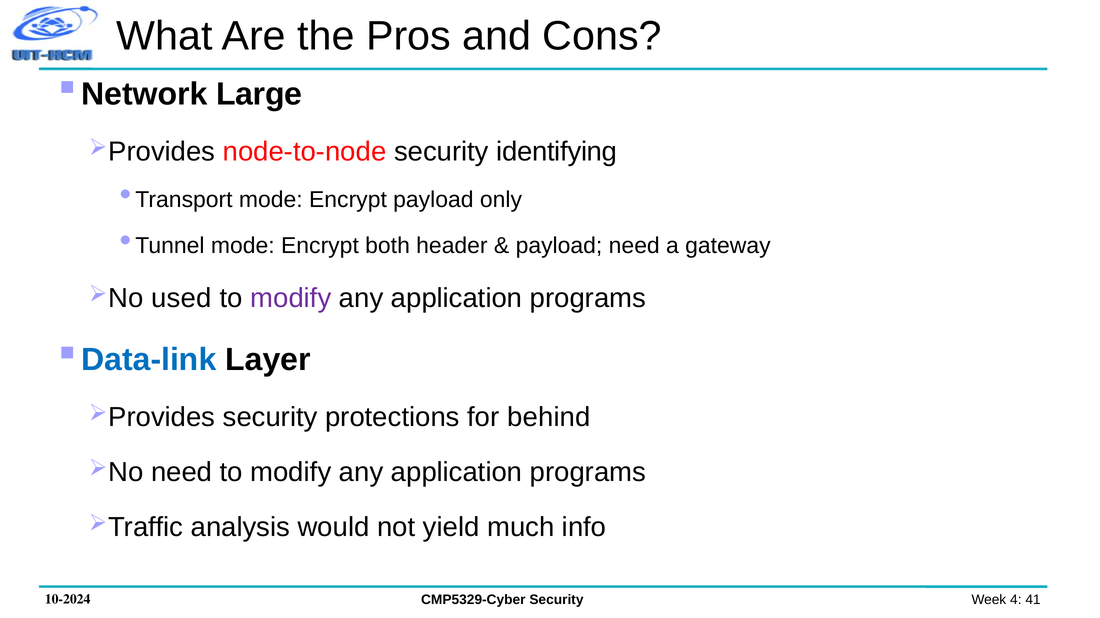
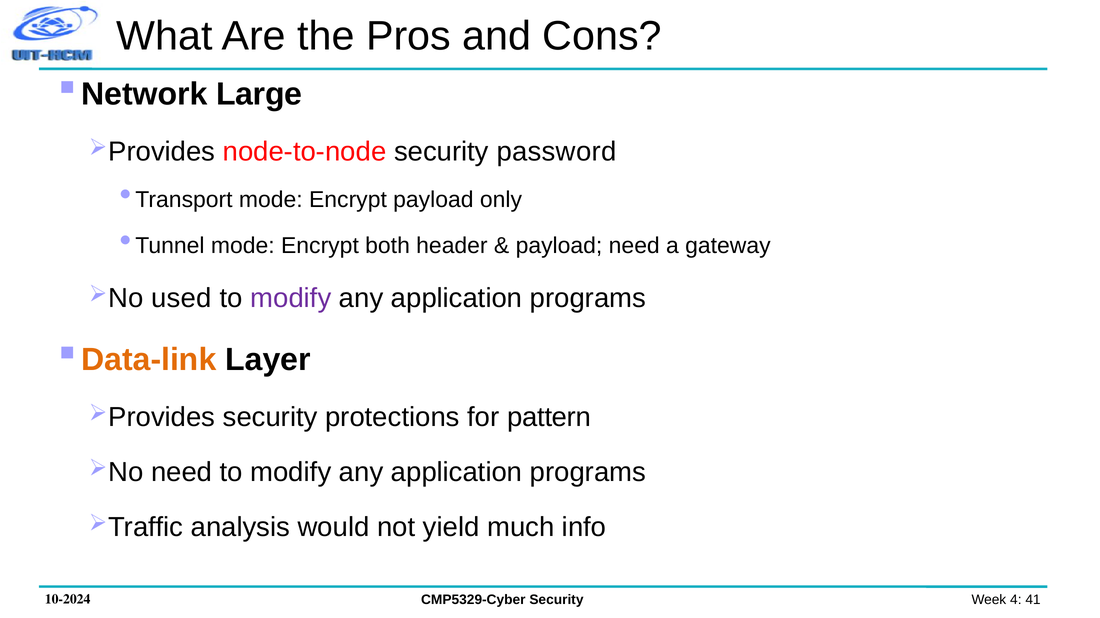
identifying: identifying -> password (556, 152)
Data-link colour: blue -> orange (149, 360)
behind: behind -> pattern (549, 418)
